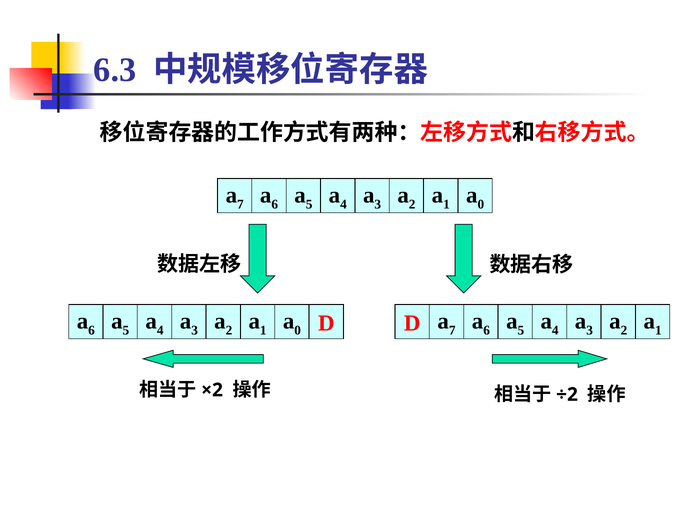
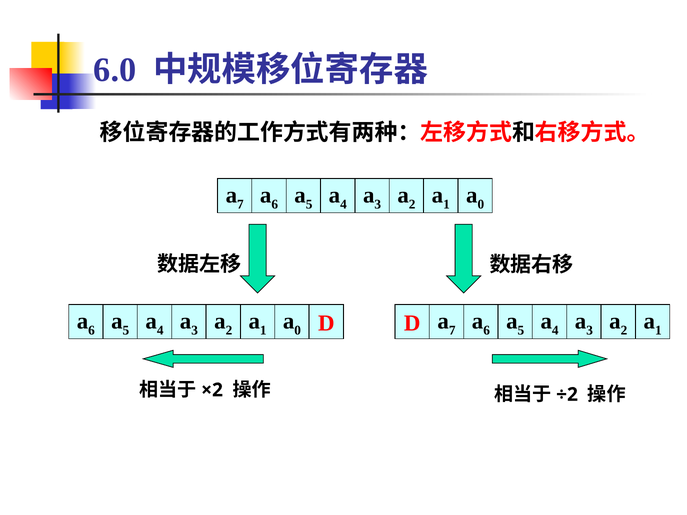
6.3: 6.3 -> 6.0 (115, 70)
